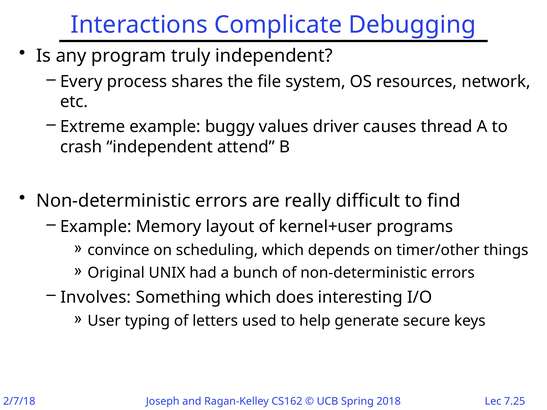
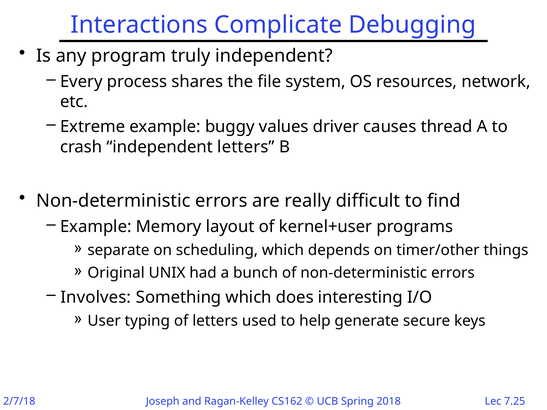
independent attend: attend -> letters (246, 147)
convince: convince -> separate (118, 250)
